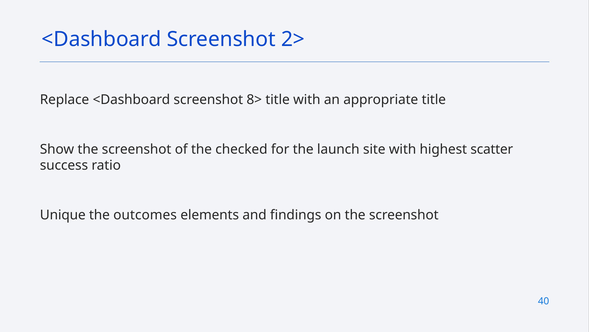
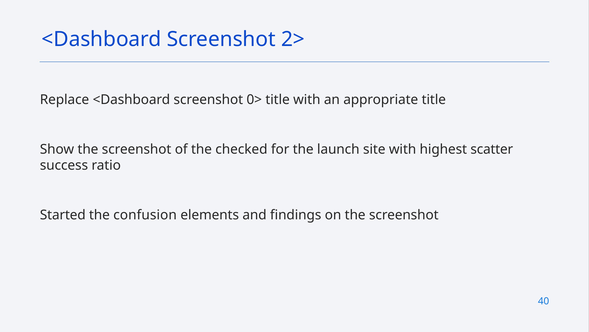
8>: 8> -> 0> (254, 99)
Unique: Unique -> Started (63, 215)
outcomes: outcomes -> confusion (145, 215)
